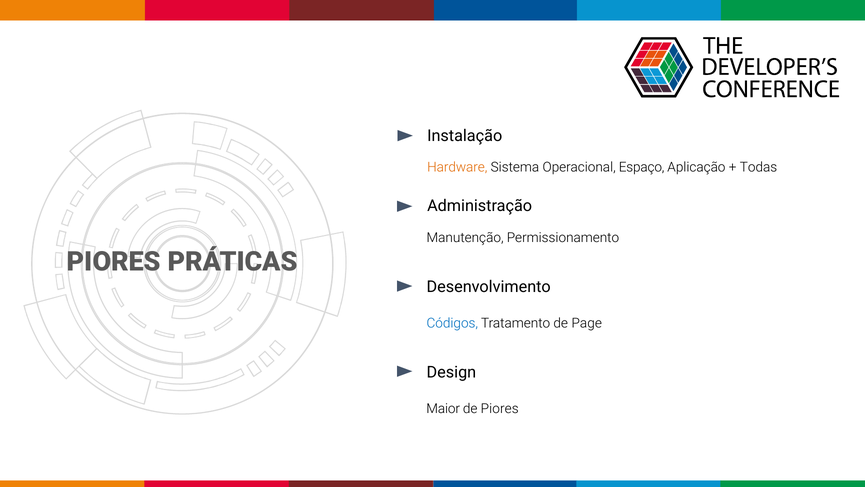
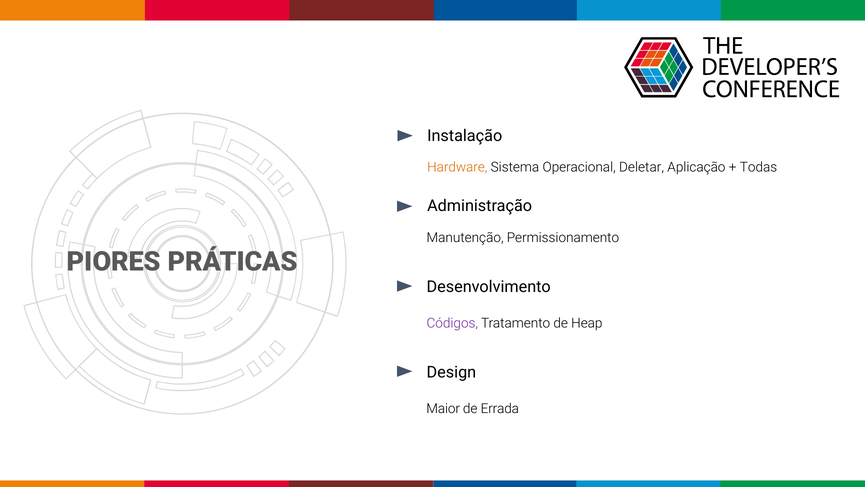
Espaço: Espaço -> Deletar (642, 167)
Códigos colour: blue -> purple (452, 323)
Page: Page -> Heap (587, 323)
de Piores: Piores -> Errada (500, 408)
